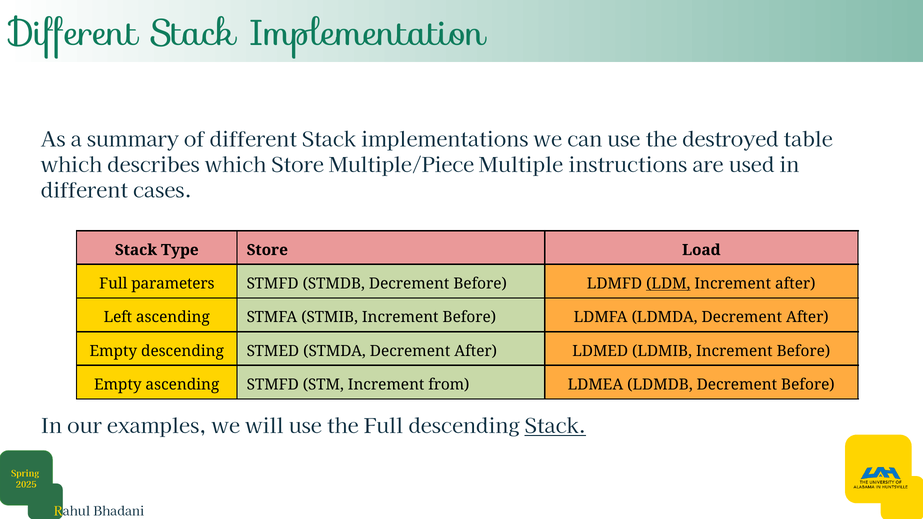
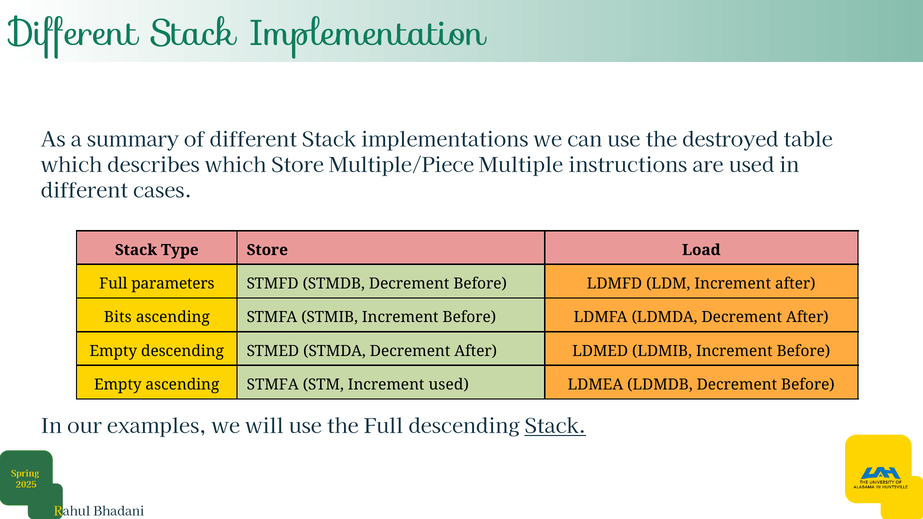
LDM underline: present -> none (668, 284)
Left: Left -> Bits (118, 317)
Empty ascending STMFD: STMFD -> STMFA (273, 385)
Increment from: from -> used (449, 385)
